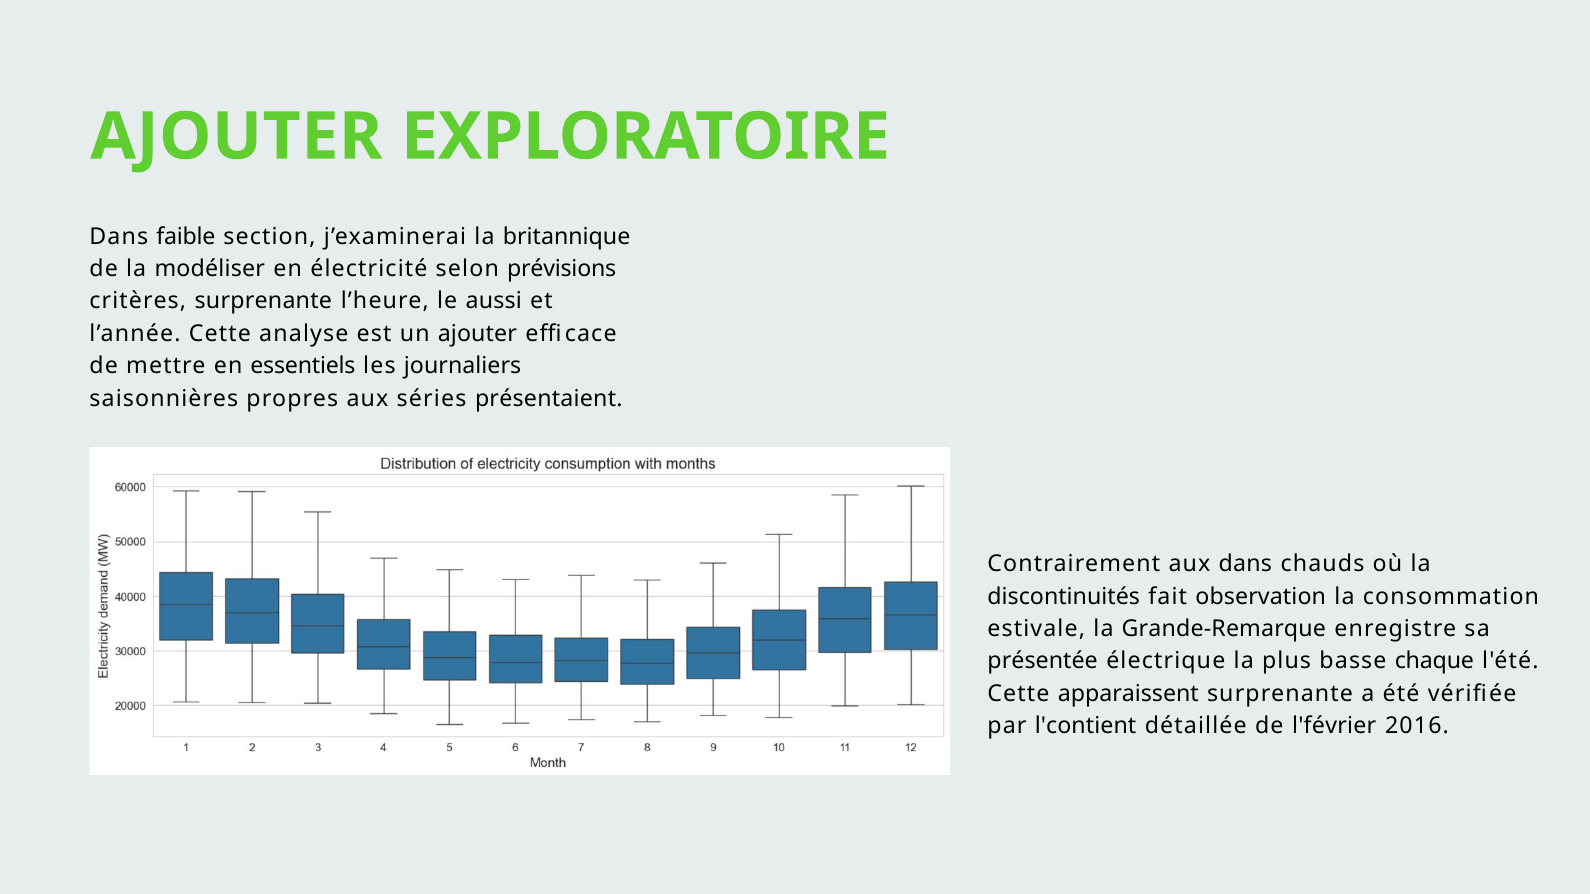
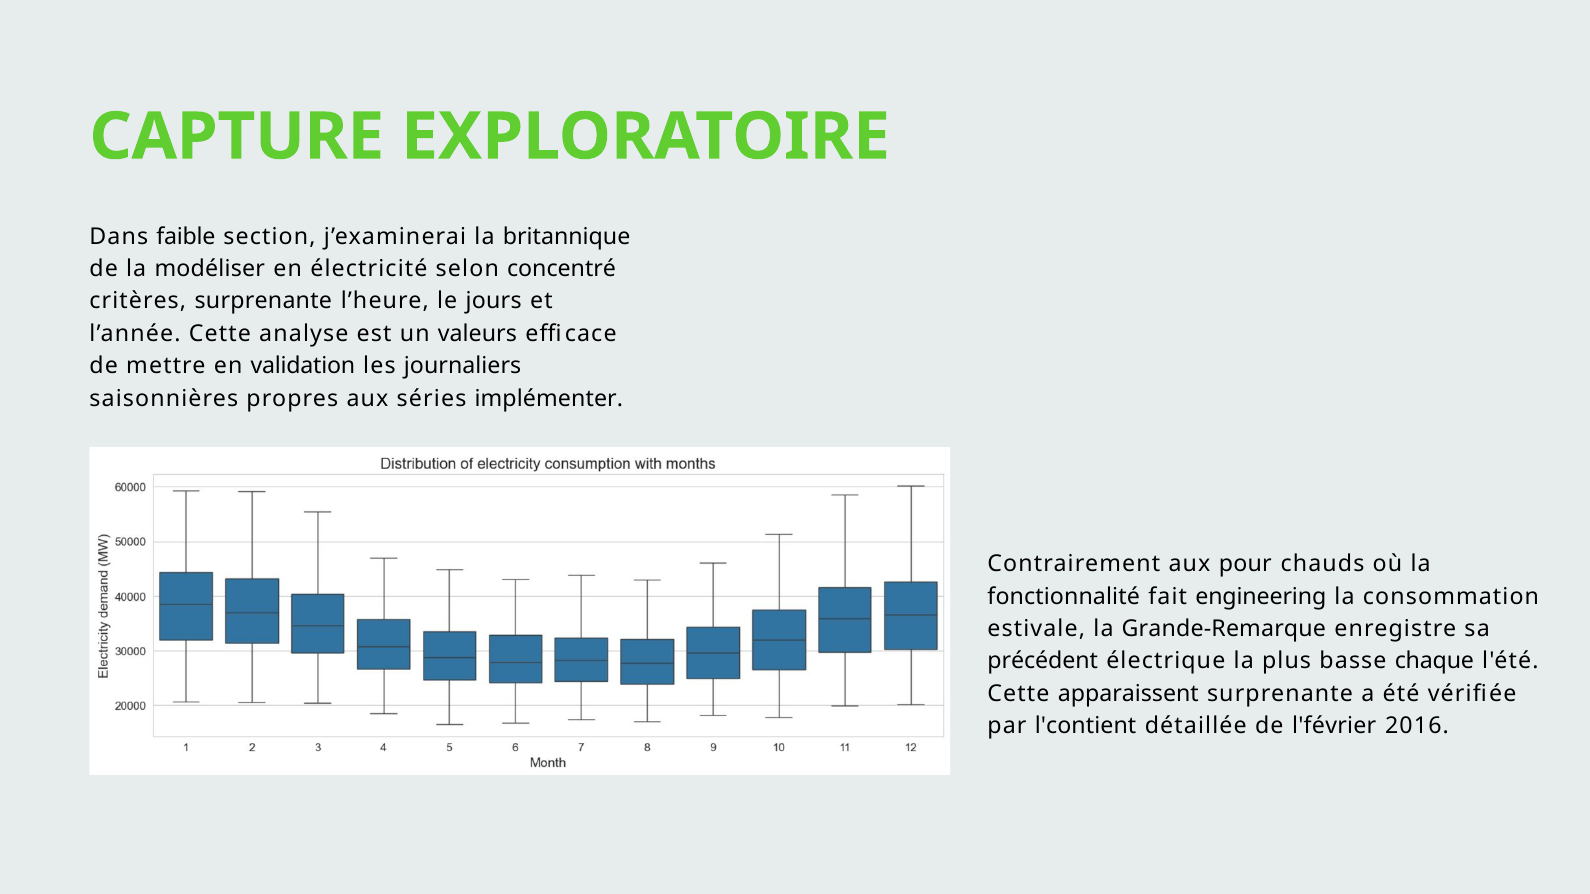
AJOUTER: AJOUTER -> CAPTURE (237, 137)
prévisions: prévisions -> concentré (562, 269)
aussi: aussi -> jours (494, 301)
un ajouter: ajouter -> valeurs (477, 334)
essentiels: essentiels -> validation (303, 366)
présentaient: présentaient -> implémenter (549, 399)
aux dans: dans -> pour (1245, 564)
discontinuités: discontinuités -> fonctionnalité (1064, 597)
observation: observation -> engineering (1261, 597)
présentée: présentée -> précédent (1043, 662)
